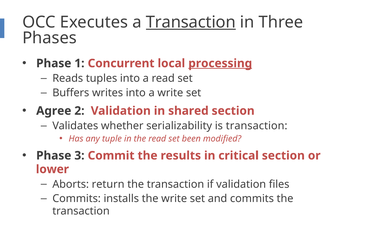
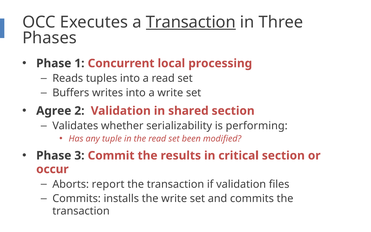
processing underline: present -> none (220, 63)
is transaction: transaction -> performing (257, 126)
lower: lower -> occur (52, 169)
return: return -> report (108, 184)
